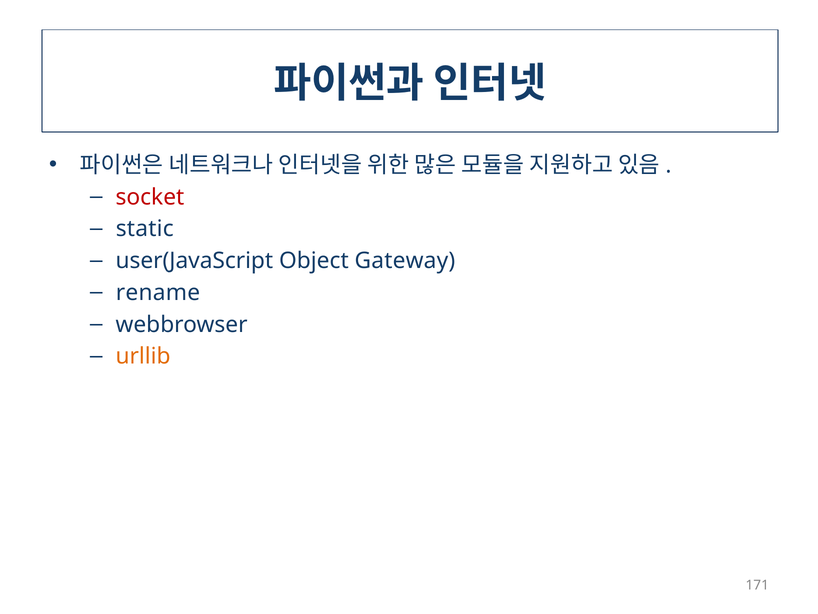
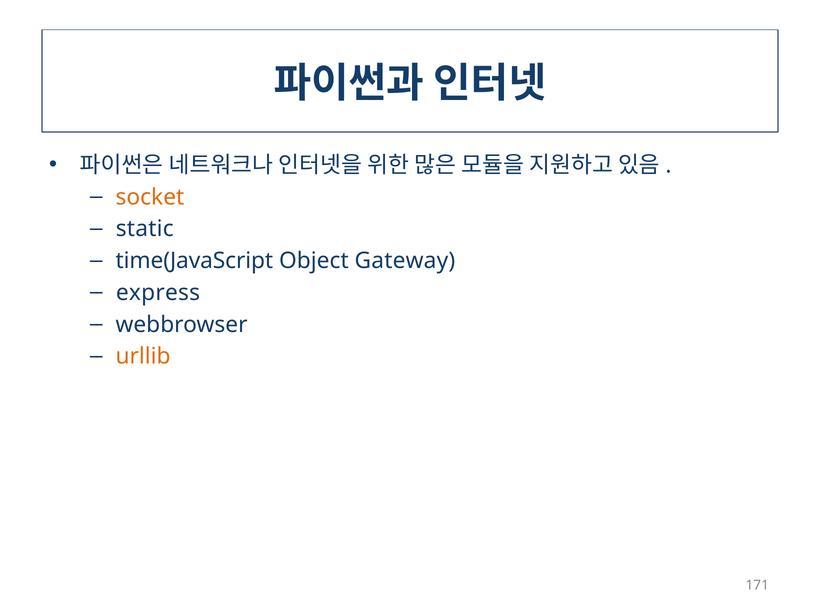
socket colour: red -> orange (150, 197)
user(JavaScript: user(JavaScript -> time(JavaScript (194, 261)
rename: rename -> express (158, 292)
